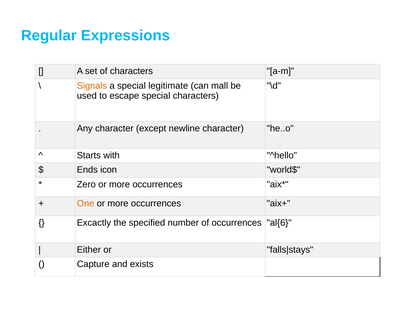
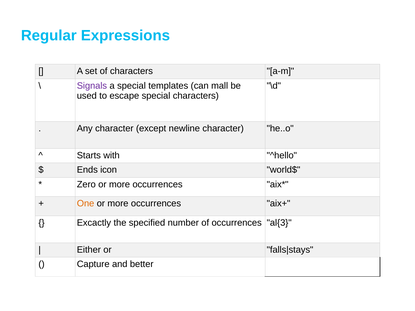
Signals colour: orange -> purple (92, 86)
legitimate: legitimate -> templates (168, 86)
al{6: al{6 -> al{3 (279, 223)
exists: exists -> better (142, 264)
